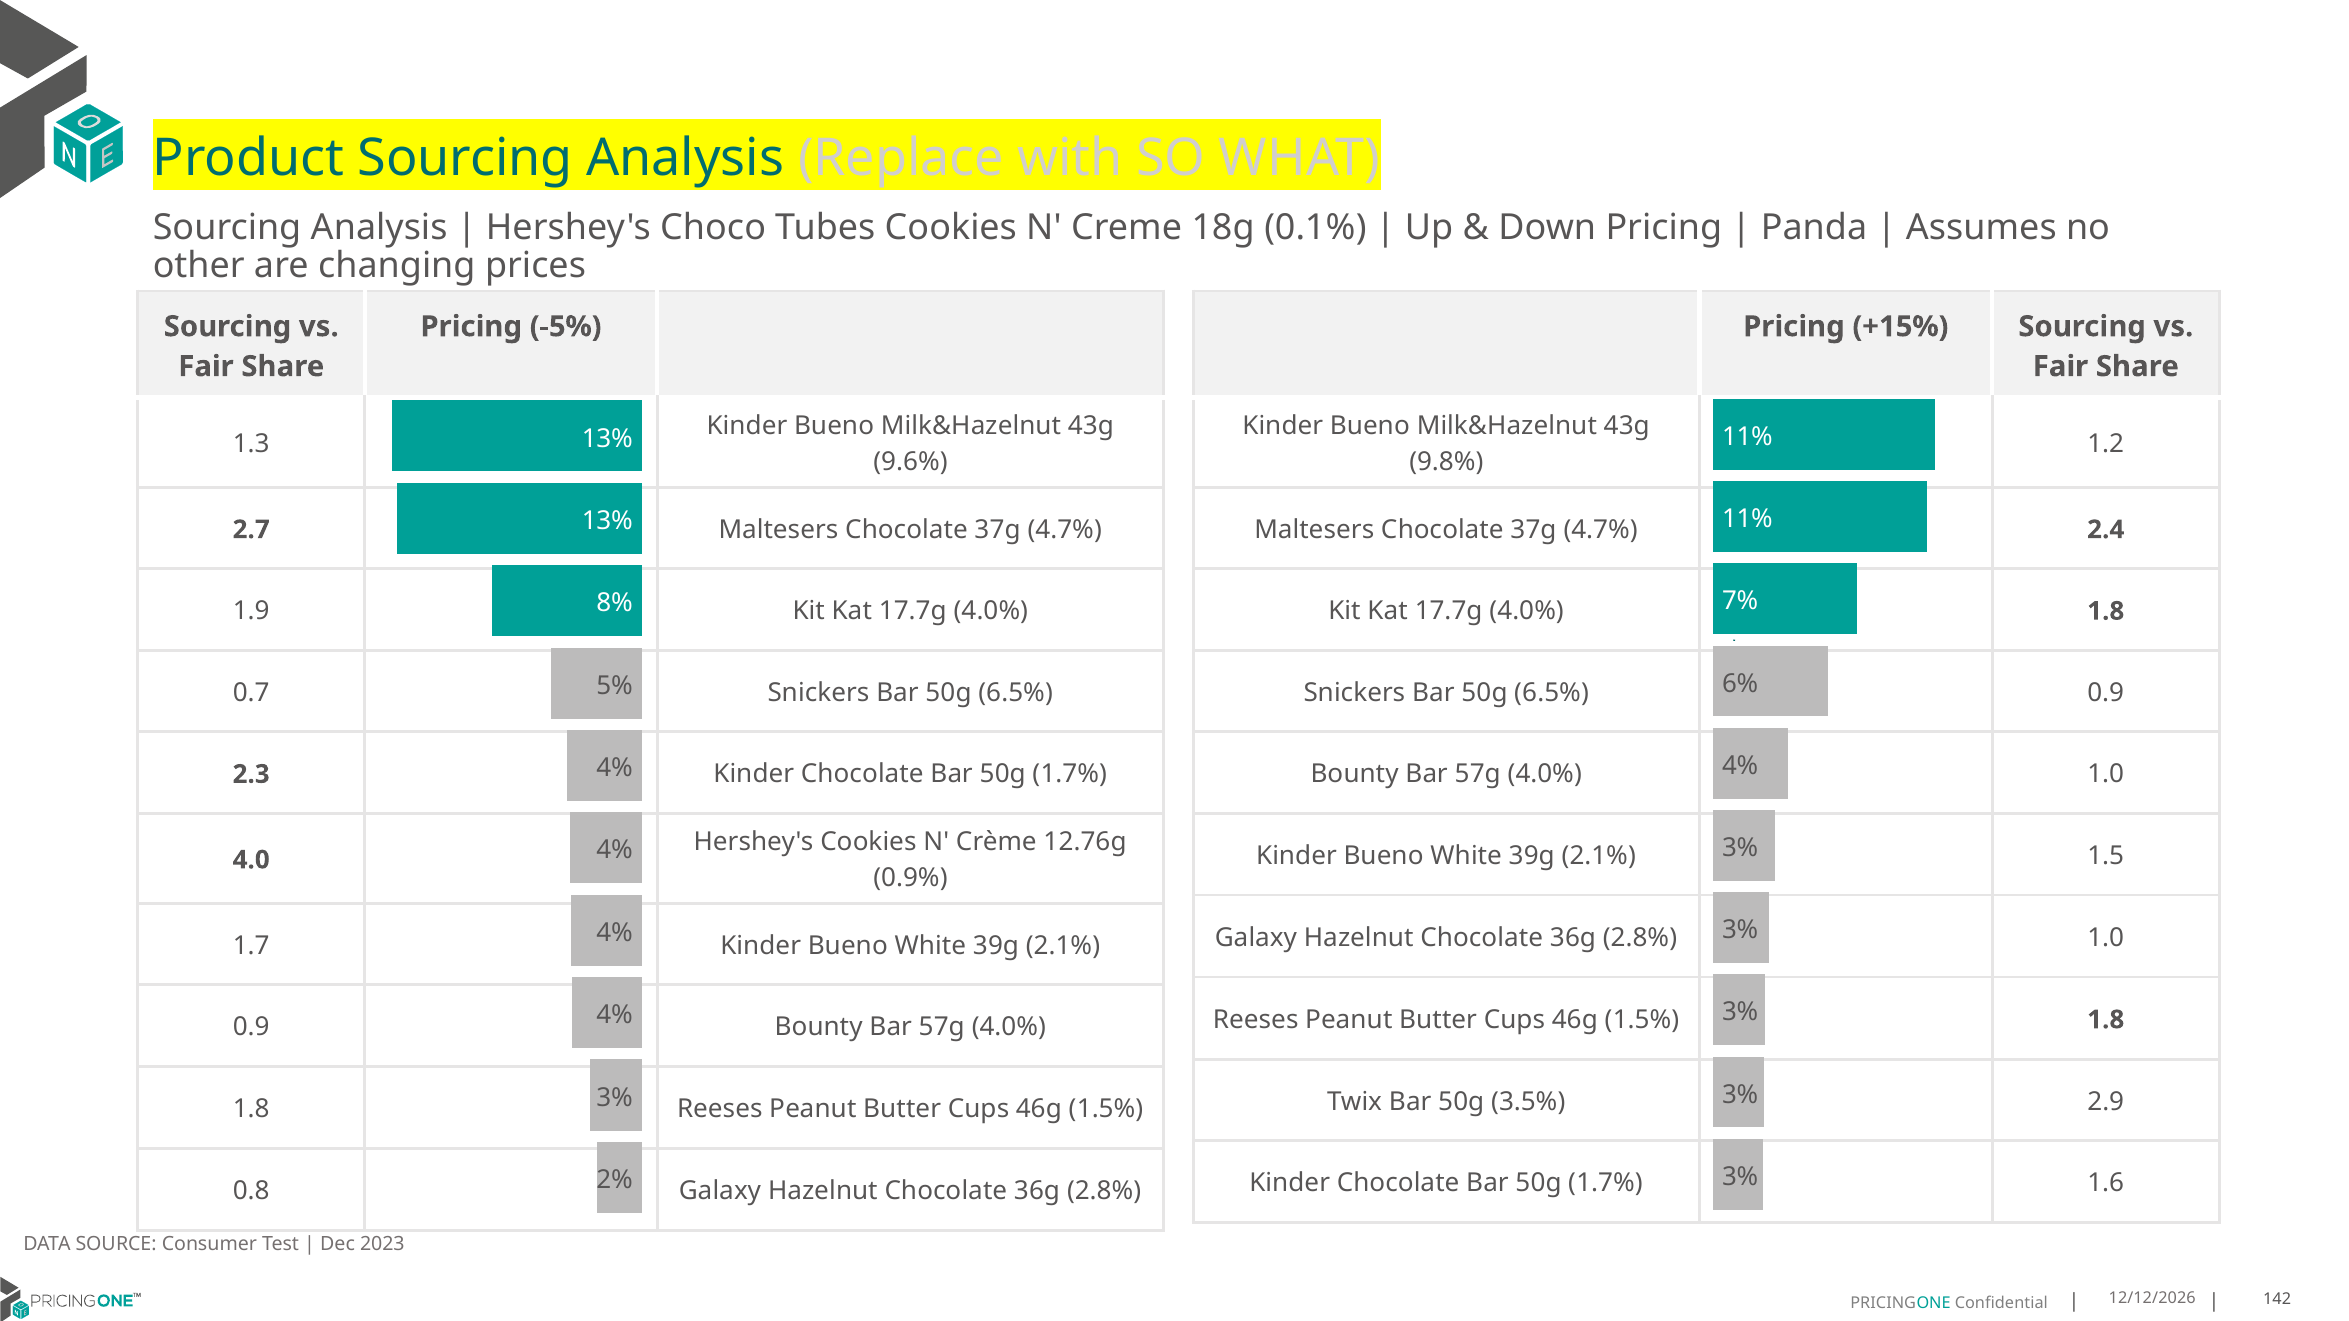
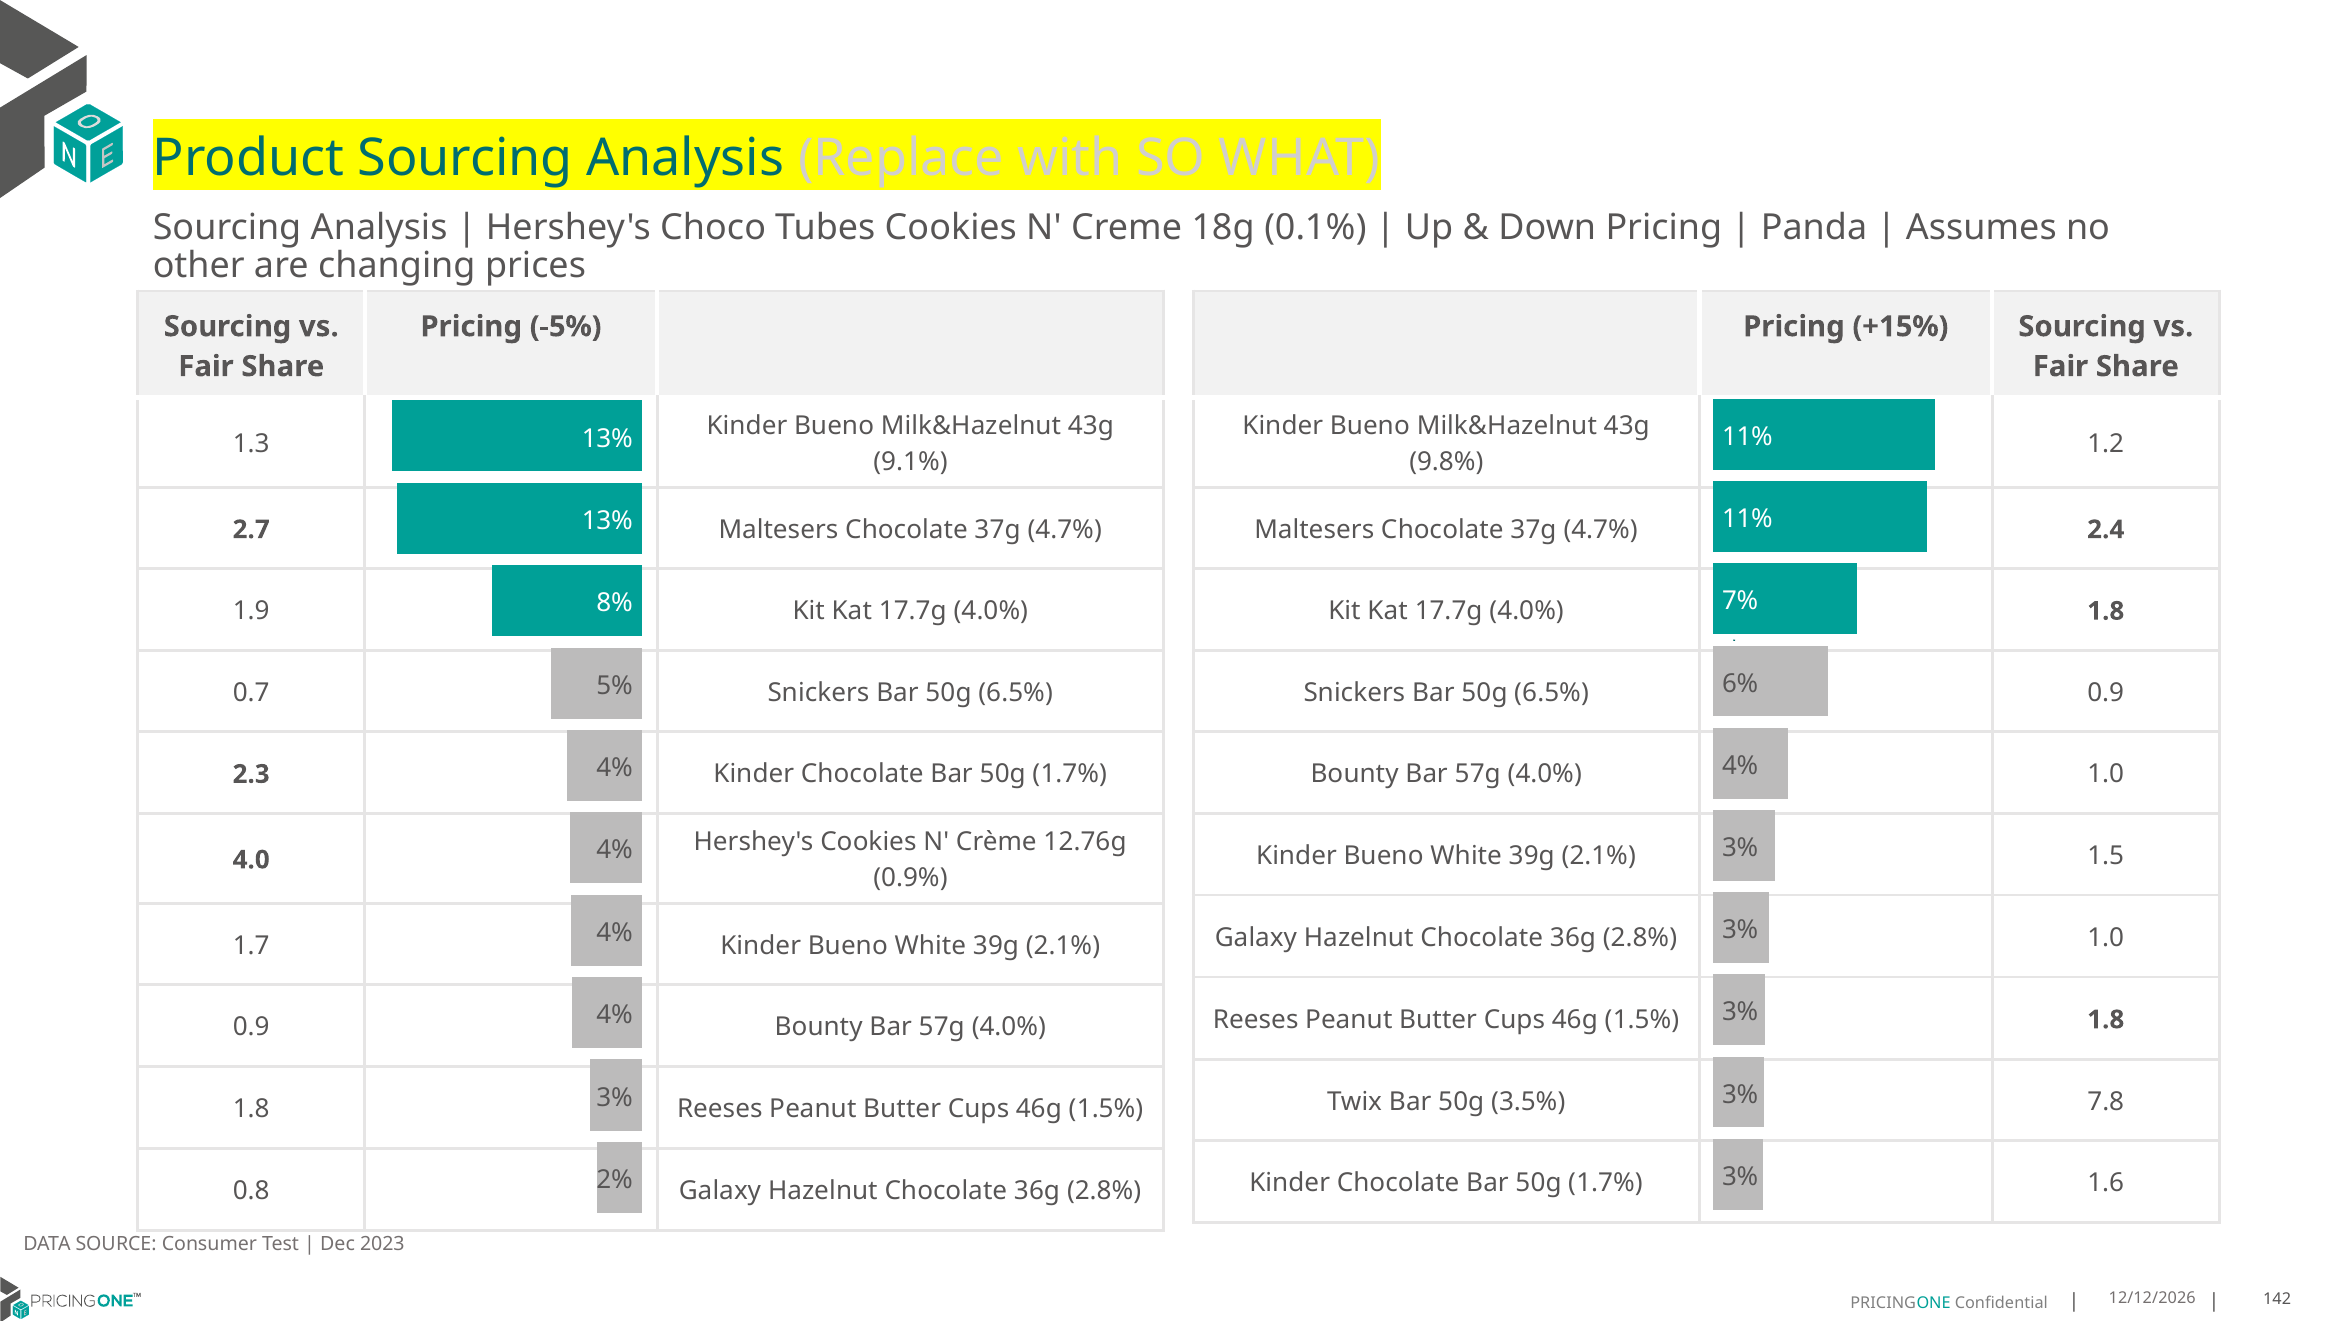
9.6%: 9.6% -> 9.1% (911, 462)
2.9: 2.9 -> 7.8 (2106, 1102)
